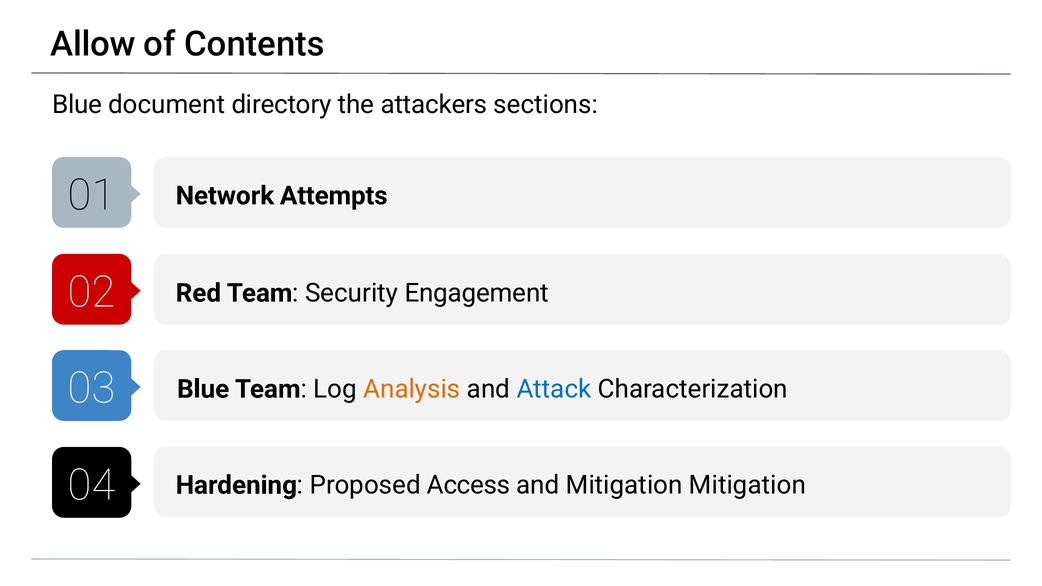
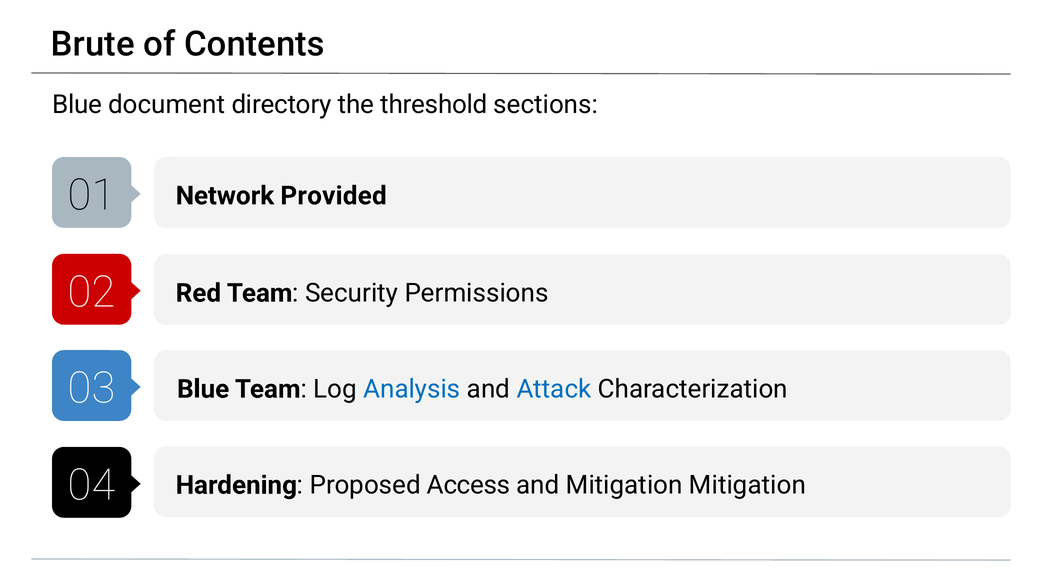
Allow: Allow -> Brute (93, 44)
attackers: attackers -> threshold (434, 105)
Attempts: Attempts -> Provided (334, 196)
Engagement: Engagement -> Permissions (477, 293)
Analysis colour: orange -> blue (412, 389)
